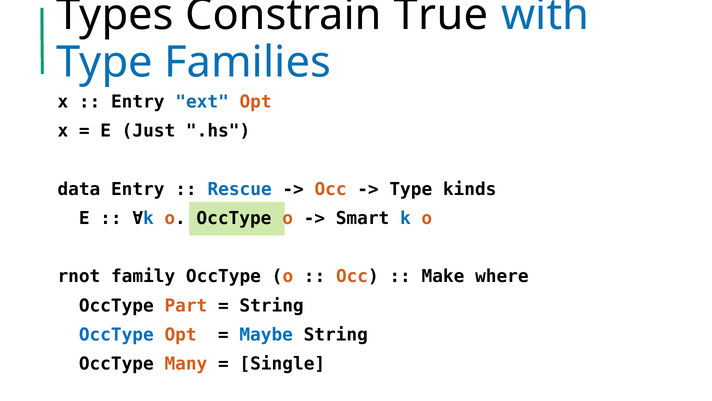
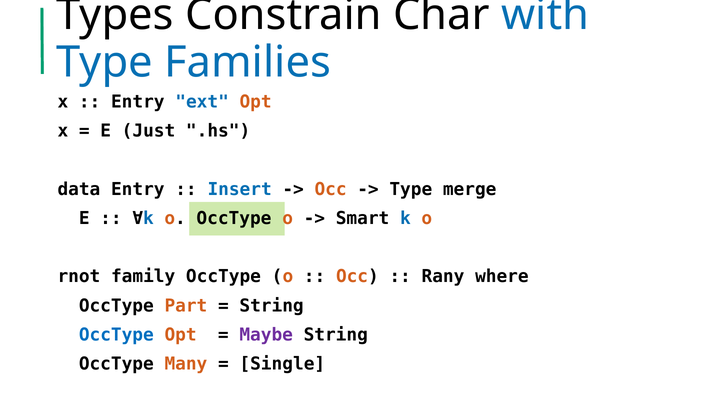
True: True -> Char (441, 15)
Rescue: Rescue -> Insert (240, 189)
kinds: kinds -> merge (470, 189)
Make: Make -> Rany (443, 276)
Maybe colour: blue -> purple (266, 335)
